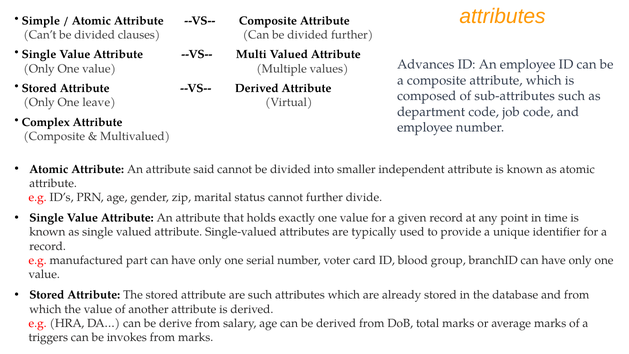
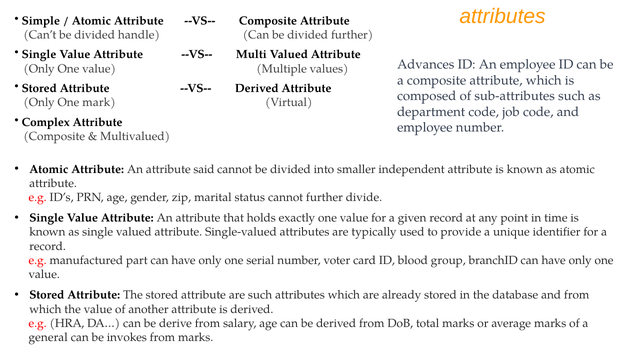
clauses: clauses -> handle (139, 35)
leave: leave -> mark (99, 102)
triggers: triggers -> general (48, 337)
